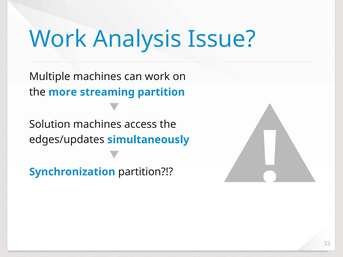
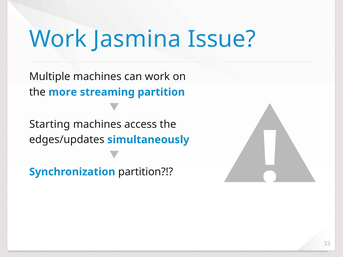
Analysis: Analysis -> Jasmina (137, 39)
Solution: Solution -> Starting (50, 124)
